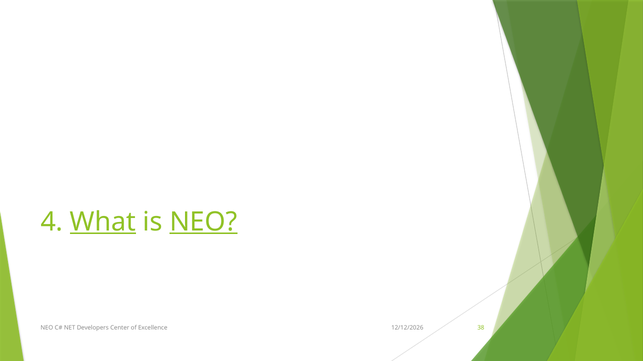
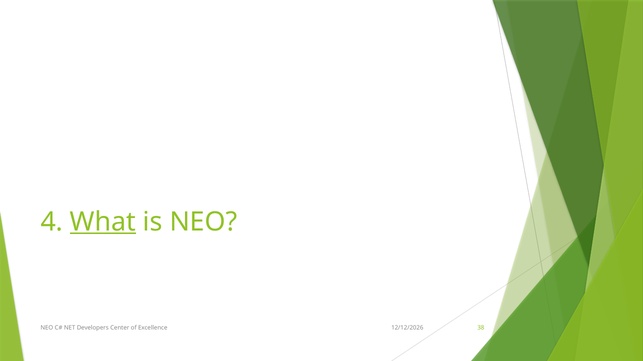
NEO underline: present -> none (204, 222)
